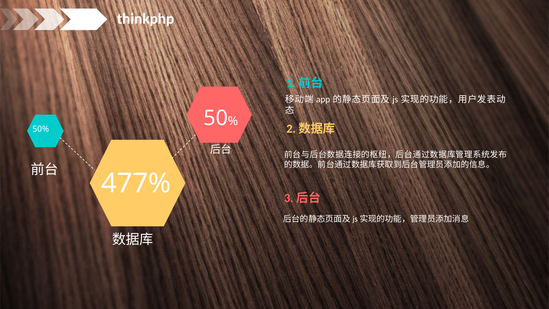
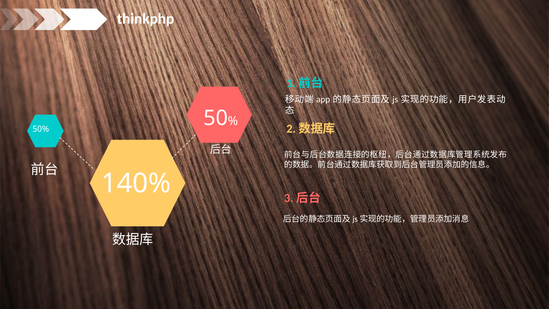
477%: 477% -> 140% (136, 183)
